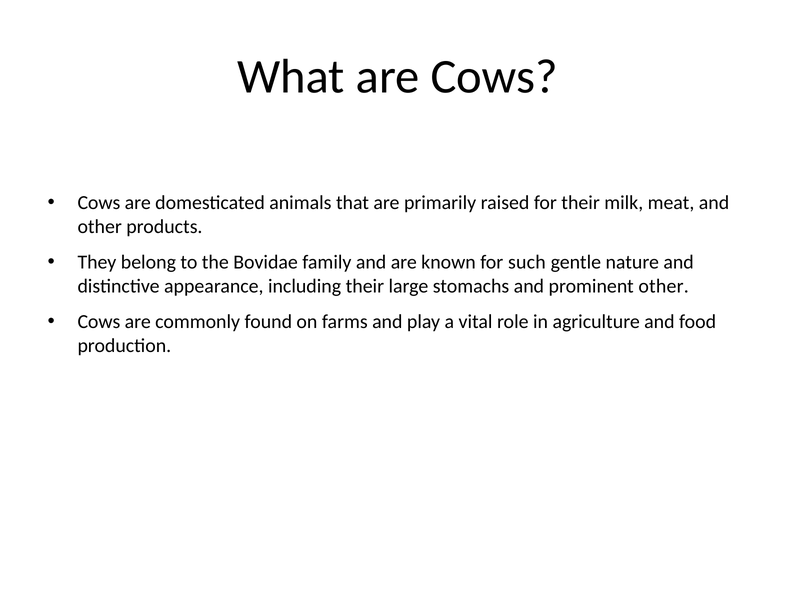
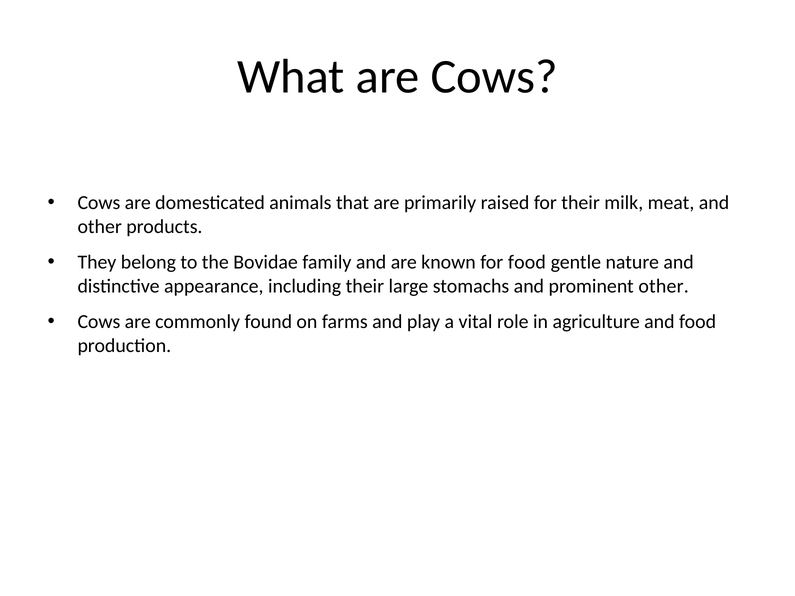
for such: such -> food (527, 262)
